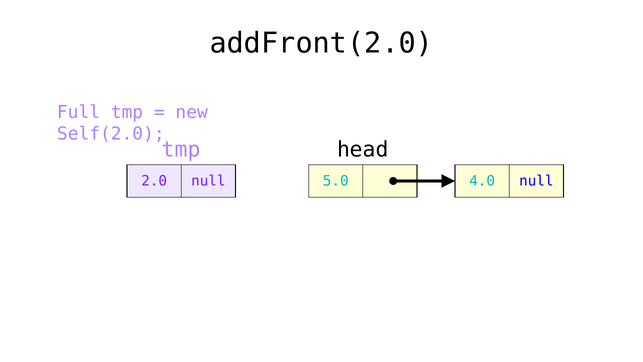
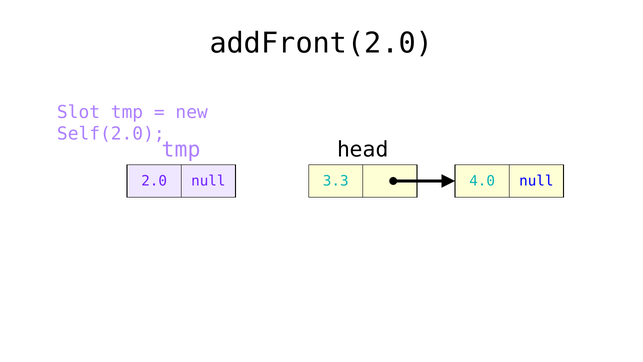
Full: Full -> Slot (79, 112)
5.0: 5.0 -> 3.3 (336, 181)
